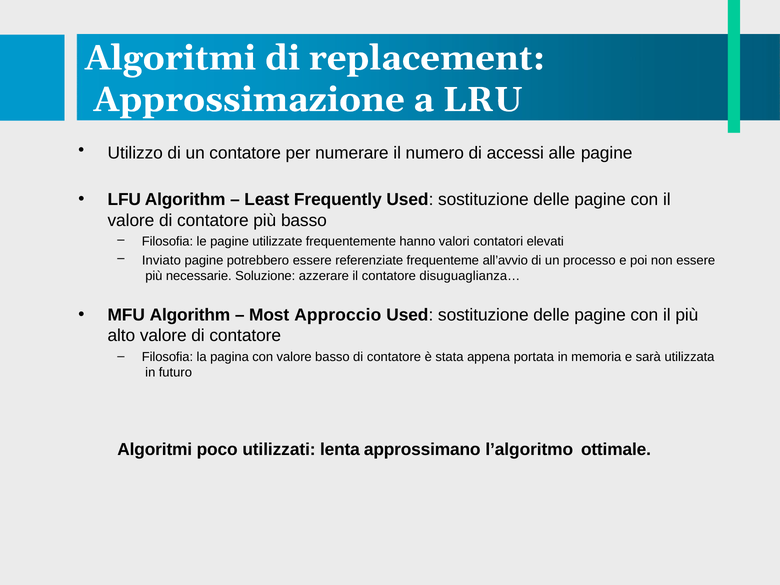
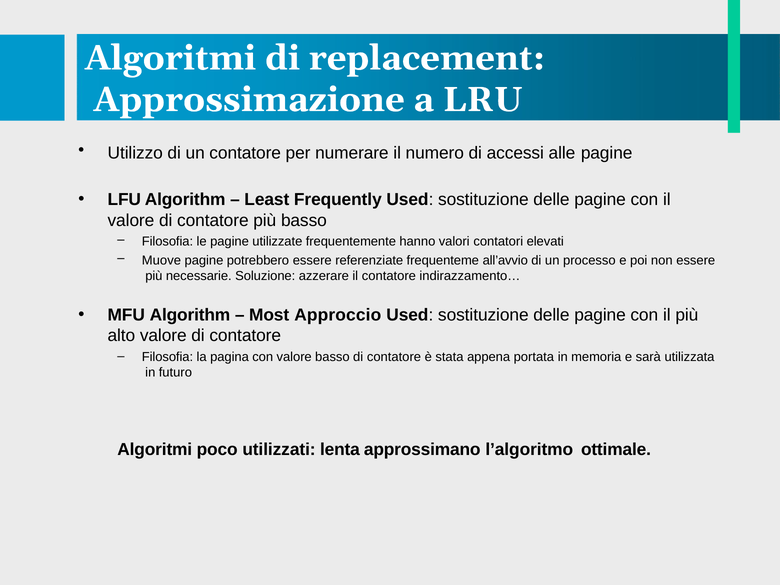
Inviato: Inviato -> Muove (161, 260)
disuguaglianza…: disuguaglianza… -> indirazzamento… (470, 276)
